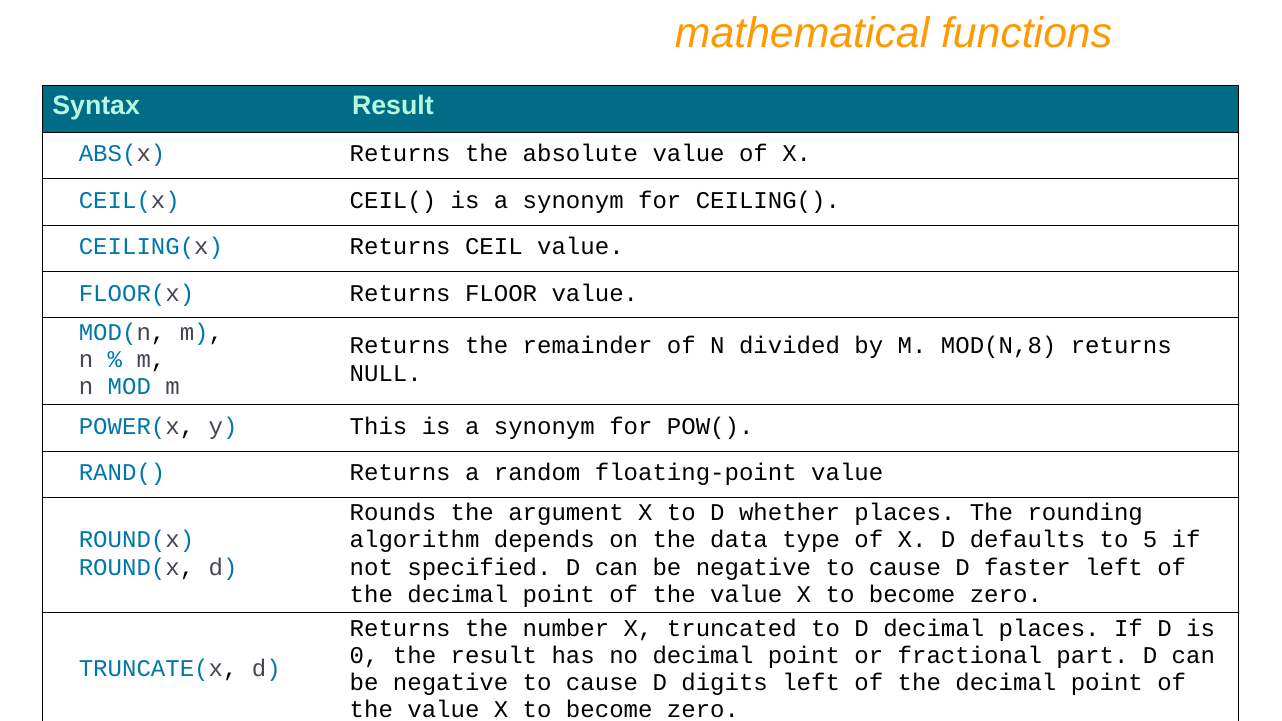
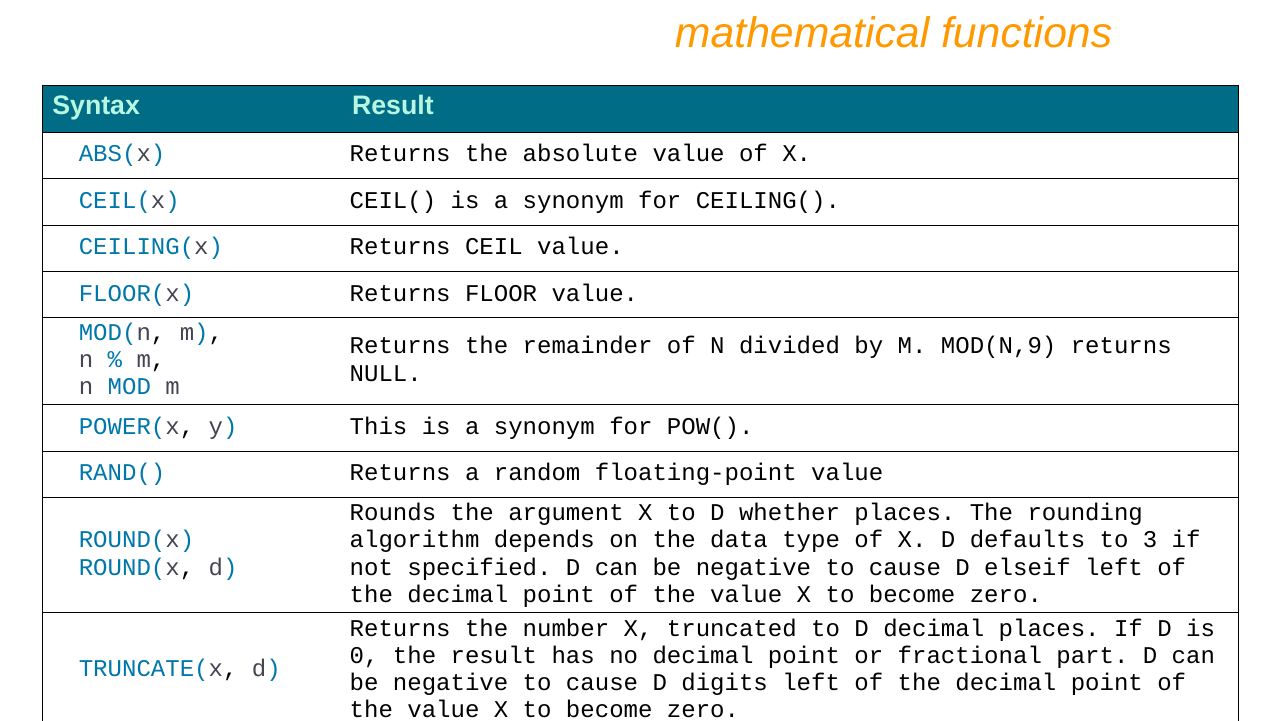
MOD(N,8: MOD(N,8 -> MOD(N,9 (999, 346)
5: 5 -> 3 (1150, 540)
faster: faster -> elseif (1028, 567)
